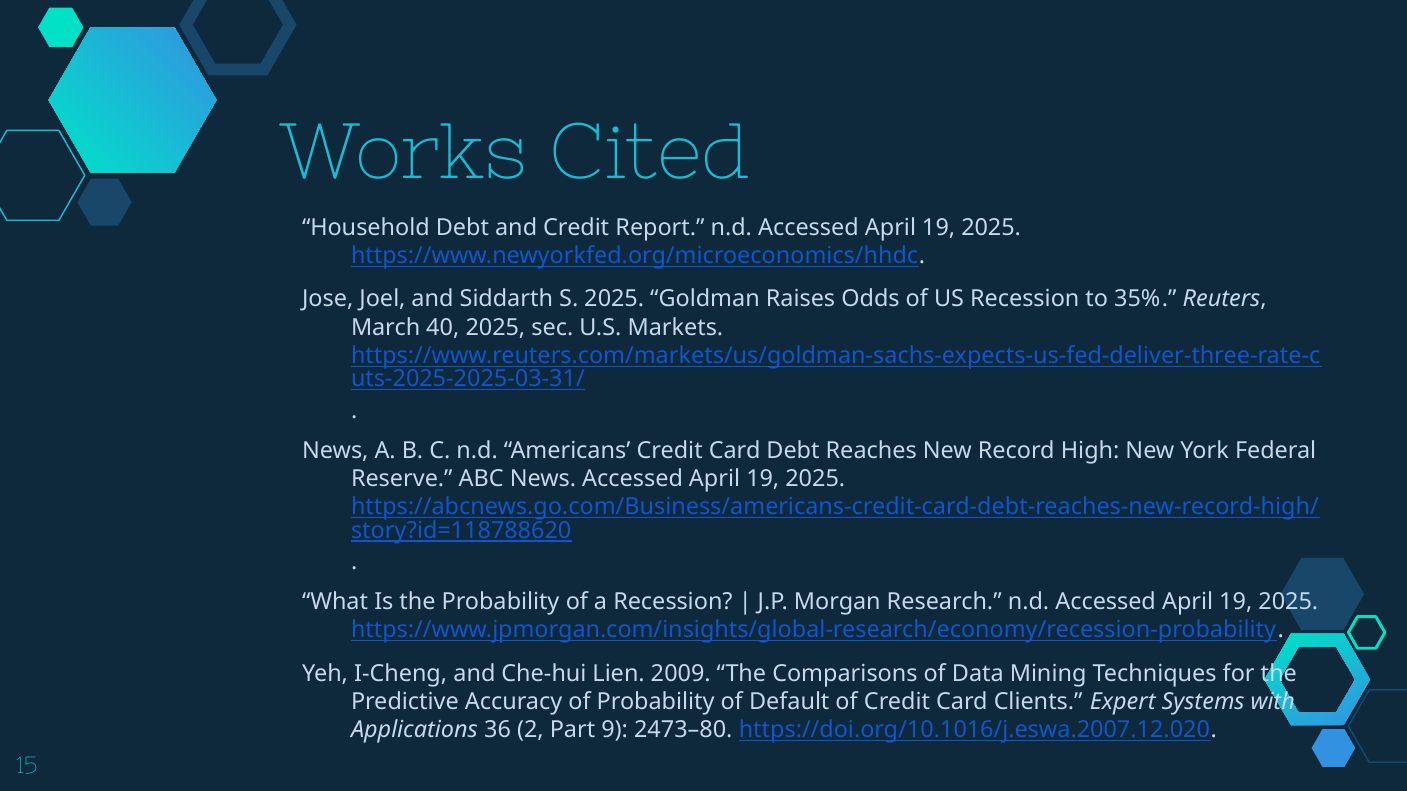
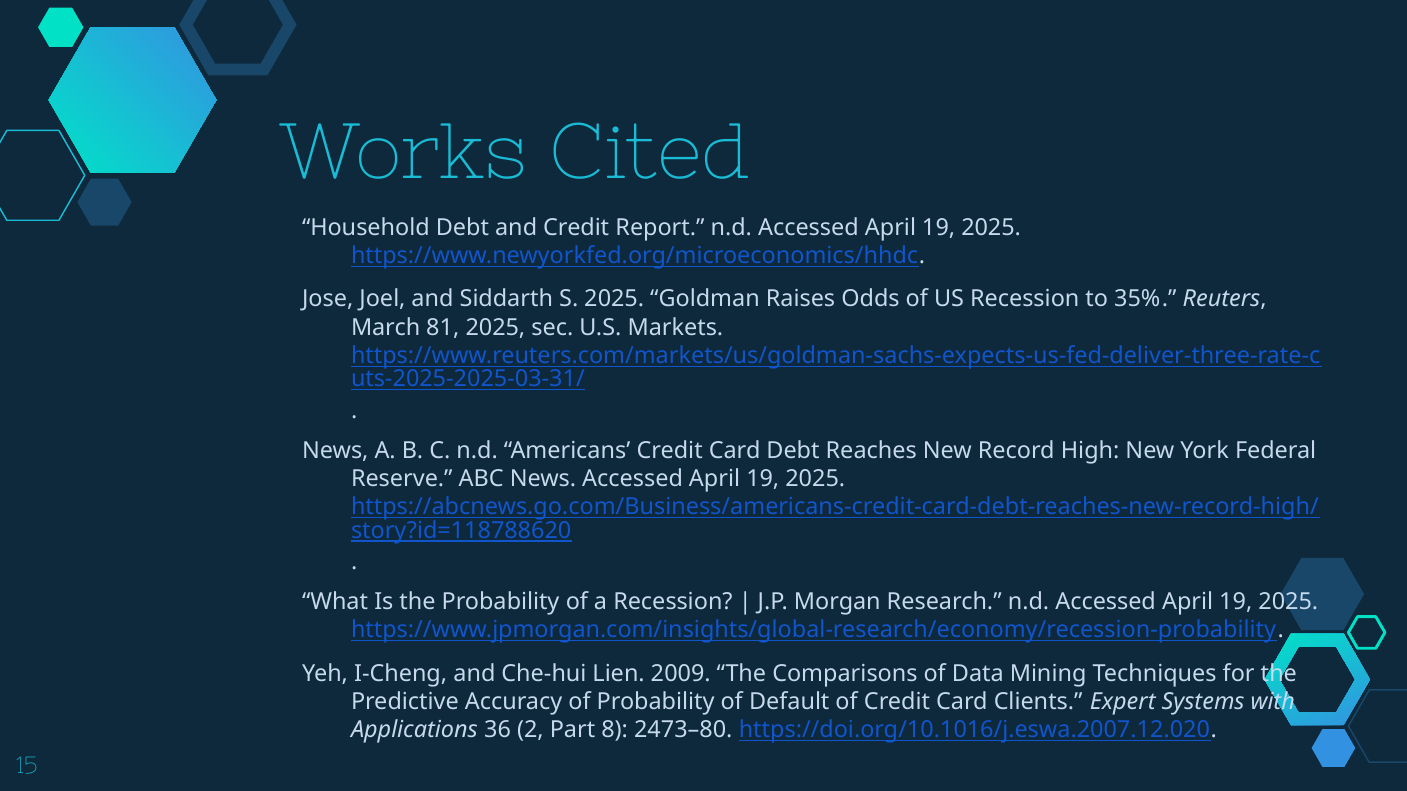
40: 40 -> 81 (443, 328)
9: 9 -> 8 (615, 730)
